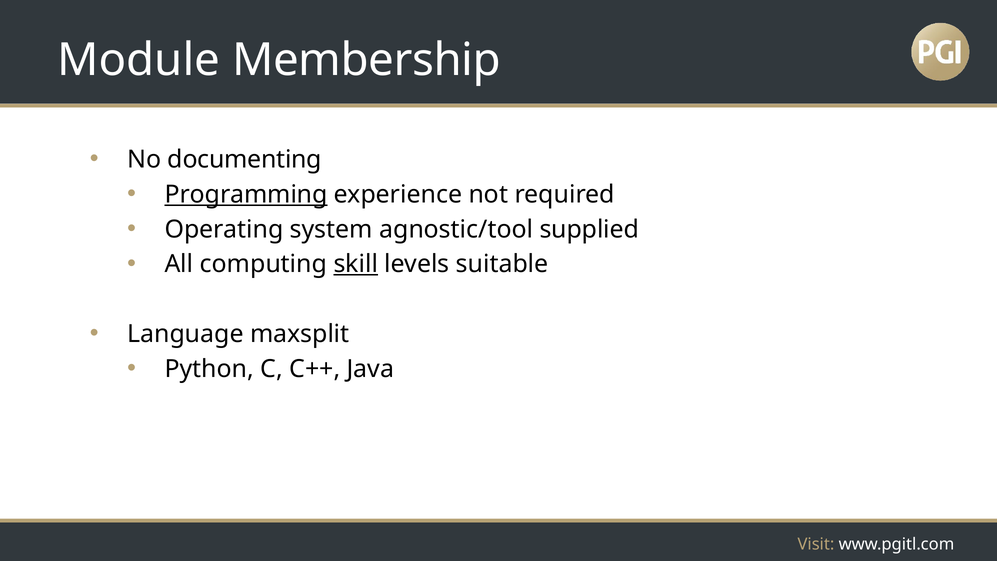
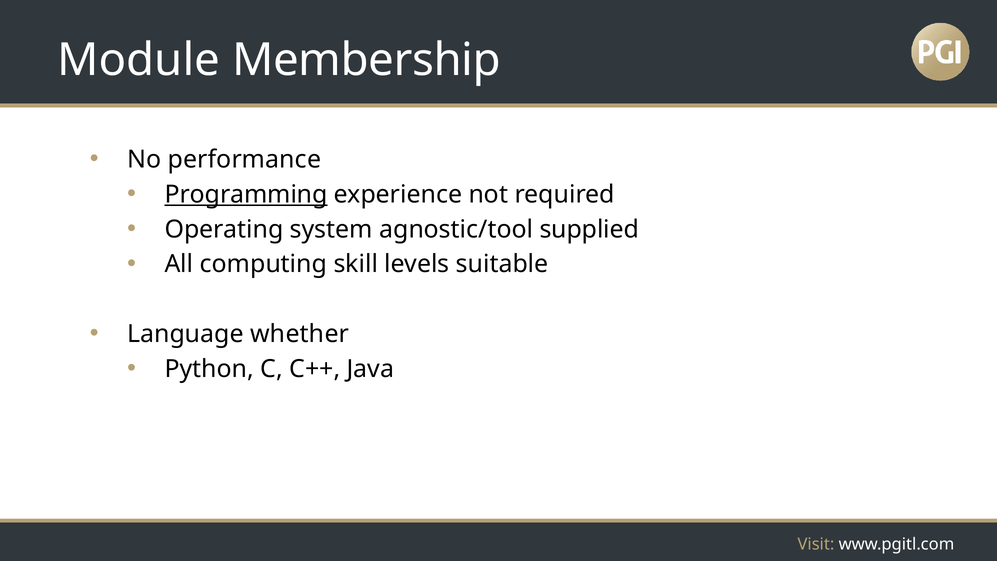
documenting: documenting -> performance (244, 160)
skill underline: present -> none (356, 264)
maxsplit: maxsplit -> whether (300, 334)
